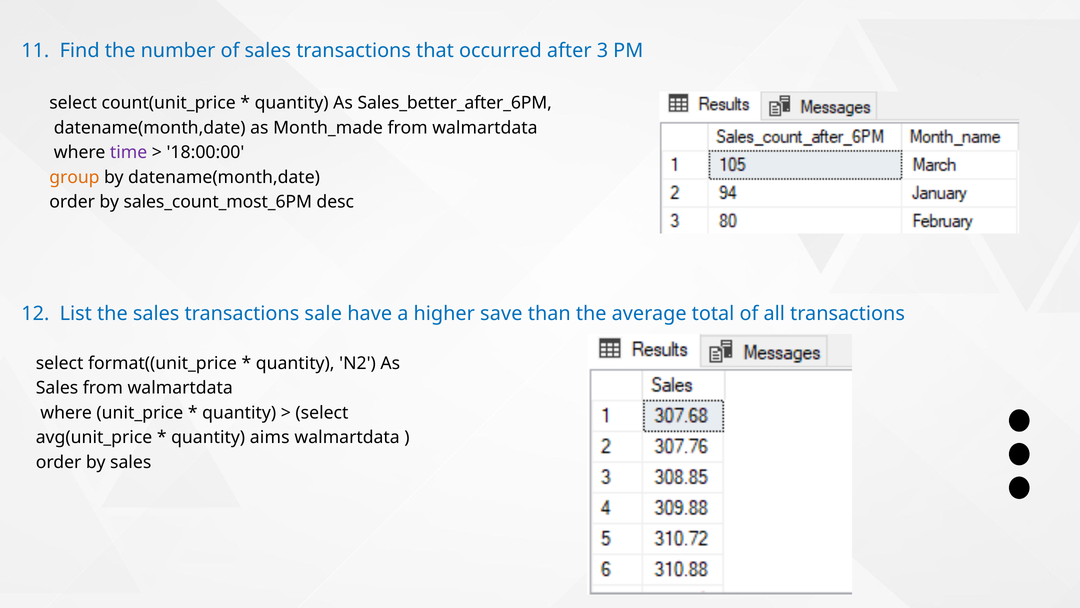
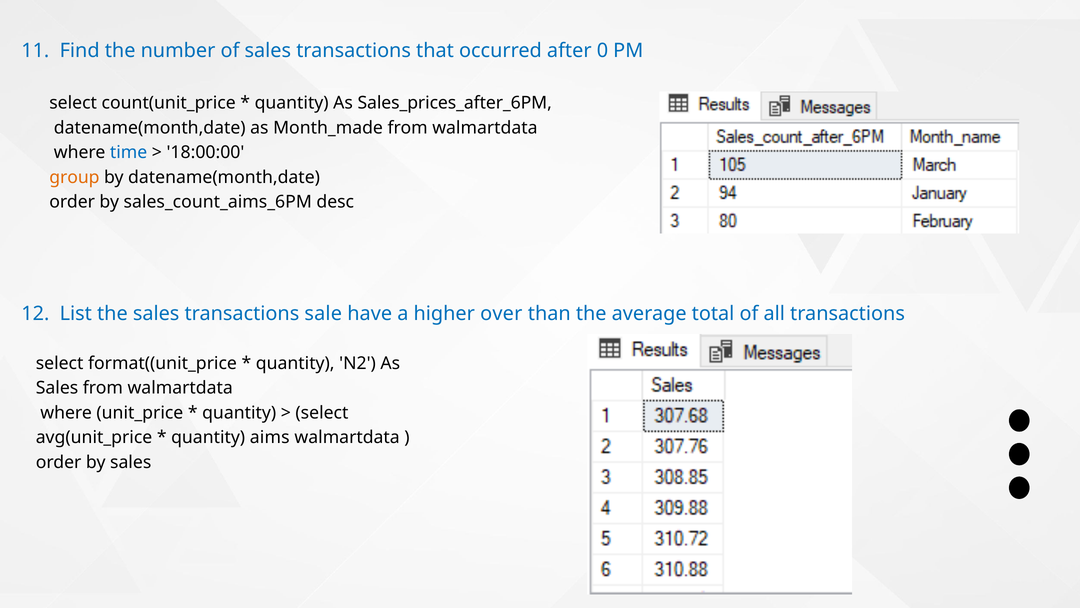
3: 3 -> 0 (602, 50)
Sales_better_after_6PM: Sales_better_after_6PM -> Sales_prices_after_6PM (455, 103)
time colour: purple -> blue (129, 152)
sales_count_most_6PM: sales_count_most_6PM -> sales_count_aims_6PM (218, 202)
save: save -> over (501, 313)
